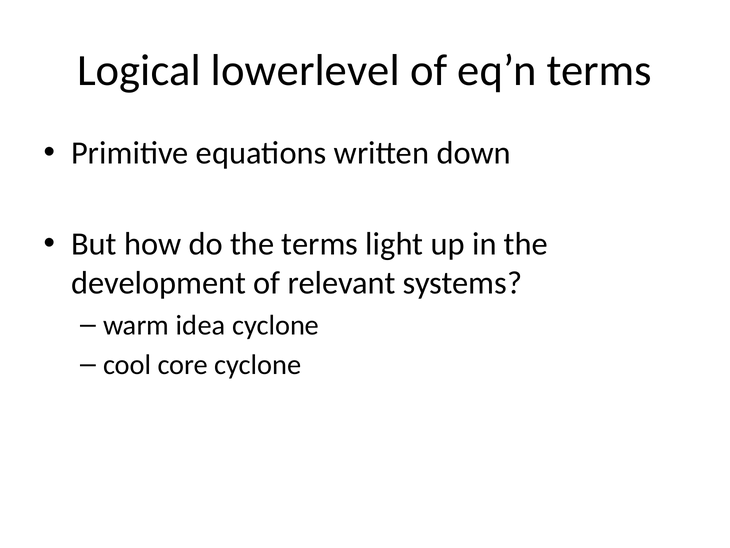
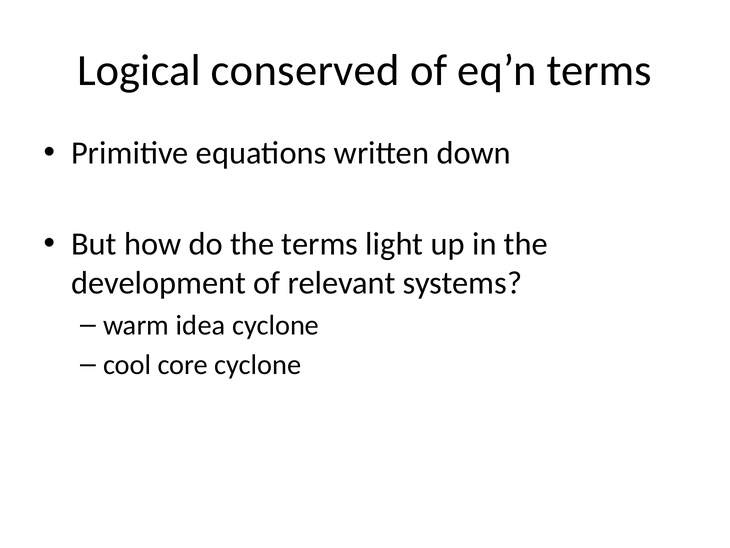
lowerlevel: lowerlevel -> conserved (305, 71)
